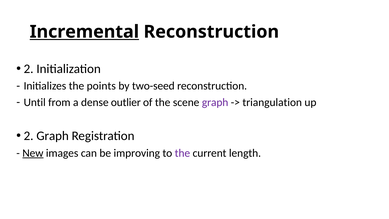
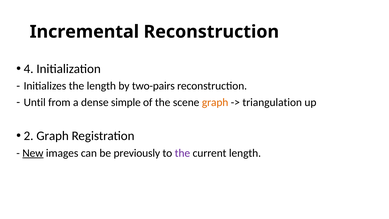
Incremental underline: present -> none (84, 32)
2: 2 -> 4 (29, 69)
the points: points -> length (101, 86)
two-seed: two-seed -> two-pairs (153, 86)
outlier: outlier -> simple (126, 102)
graph colour: purple -> orange (215, 102)
improving: improving -> previously (137, 153)
